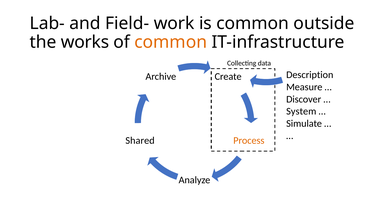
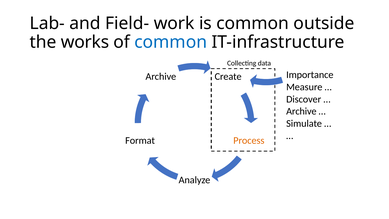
common colour: orange -> blue (171, 42)
Description: Description -> Importance (310, 75)
System: System -> Archive (301, 111)
Shared: Shared -> Format (140, 140)
